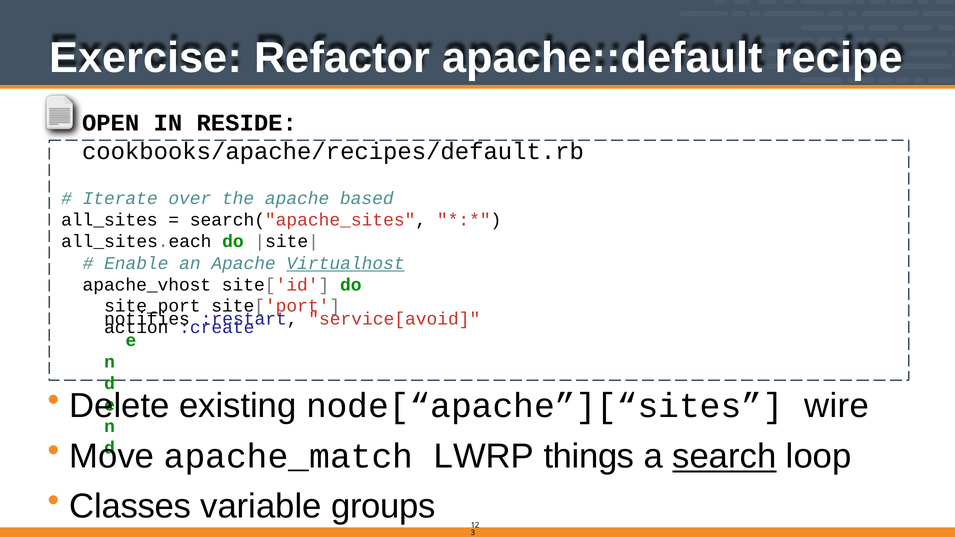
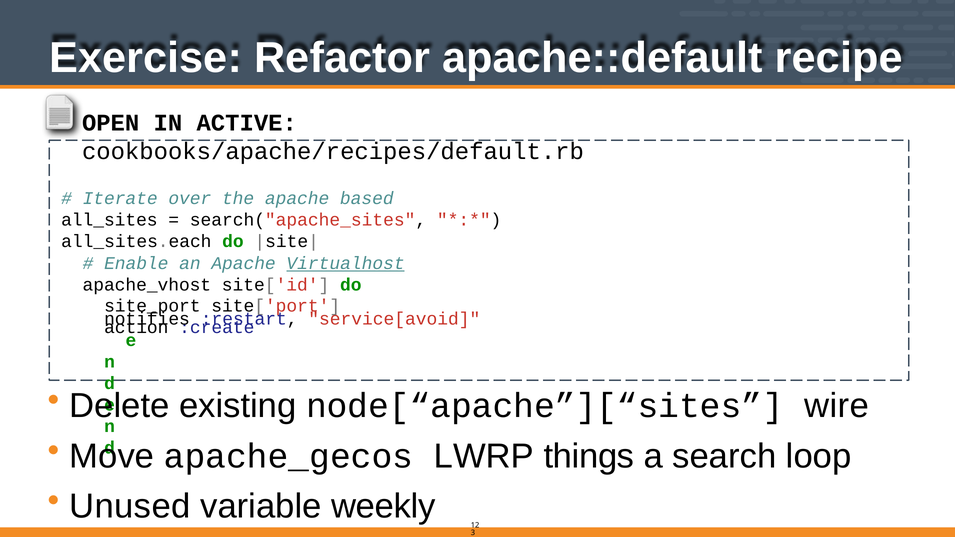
RESIDE: RESIDE -> ACTIVE (247, 123)
apache_match: apache_match -> apache_gecos (288, 457)
search underline: present -> none (724, 457)
Classes: Classes -> Unused (130, 507)
groups: groups -> weekly (383, 507)
